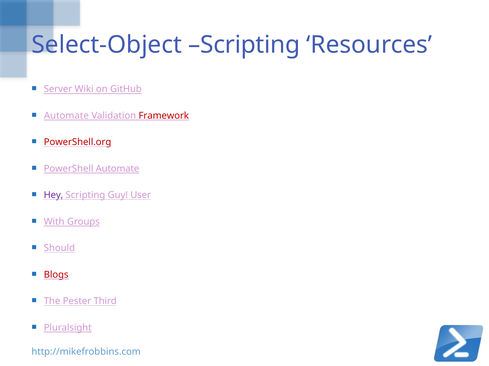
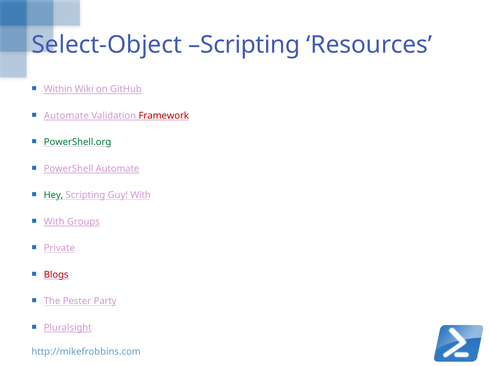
Server: Server -> Within (58, 89)
PowerShell.org colour: red -> green (78, 142)
Hey colour: purple -> green (53, 196)
Guy User: User -> With (141, 196)
Should: Should -> Private (59, 249)
Third: Third -> Party (105, 302)
